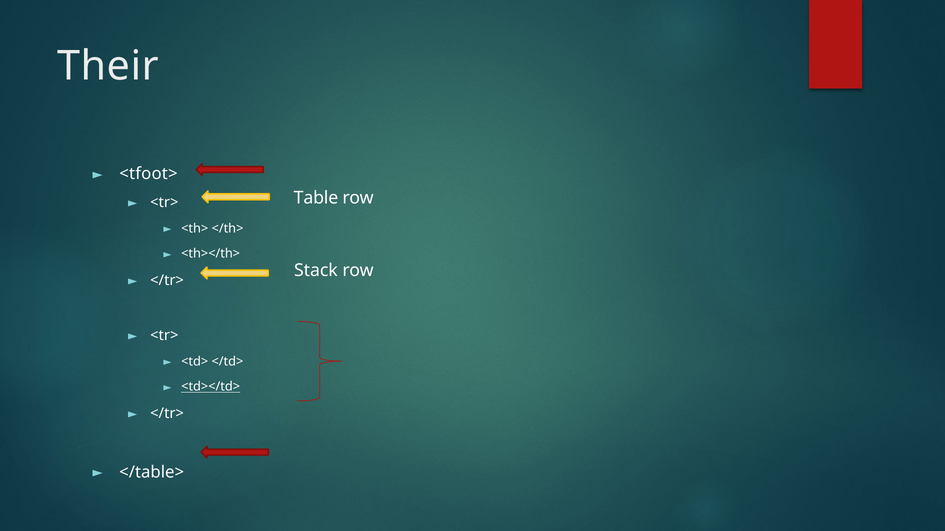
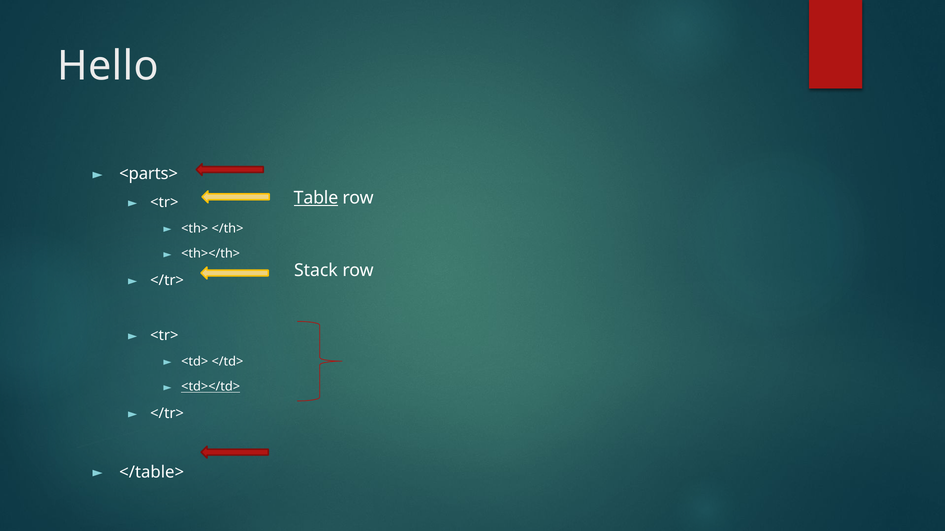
Their: Their -> Hello (108, 66)
<tfoot>: <tfoot> -> <parts> (149, 174)
Table underline: none -> present (316, 198)
